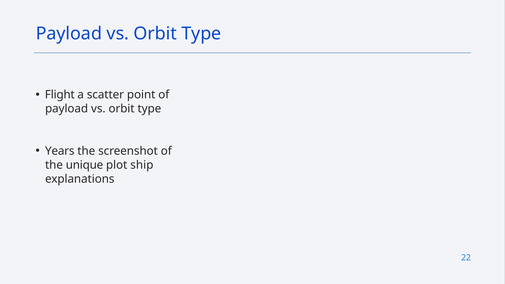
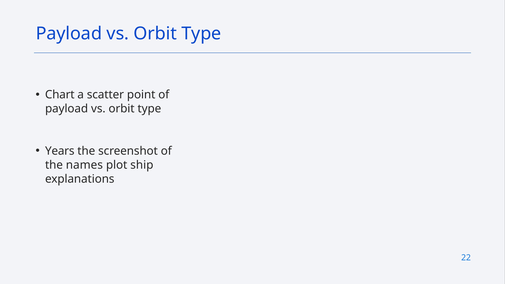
Flight: Flight -> Chart (60, 95)
unique: unique -> names (84, 165)
